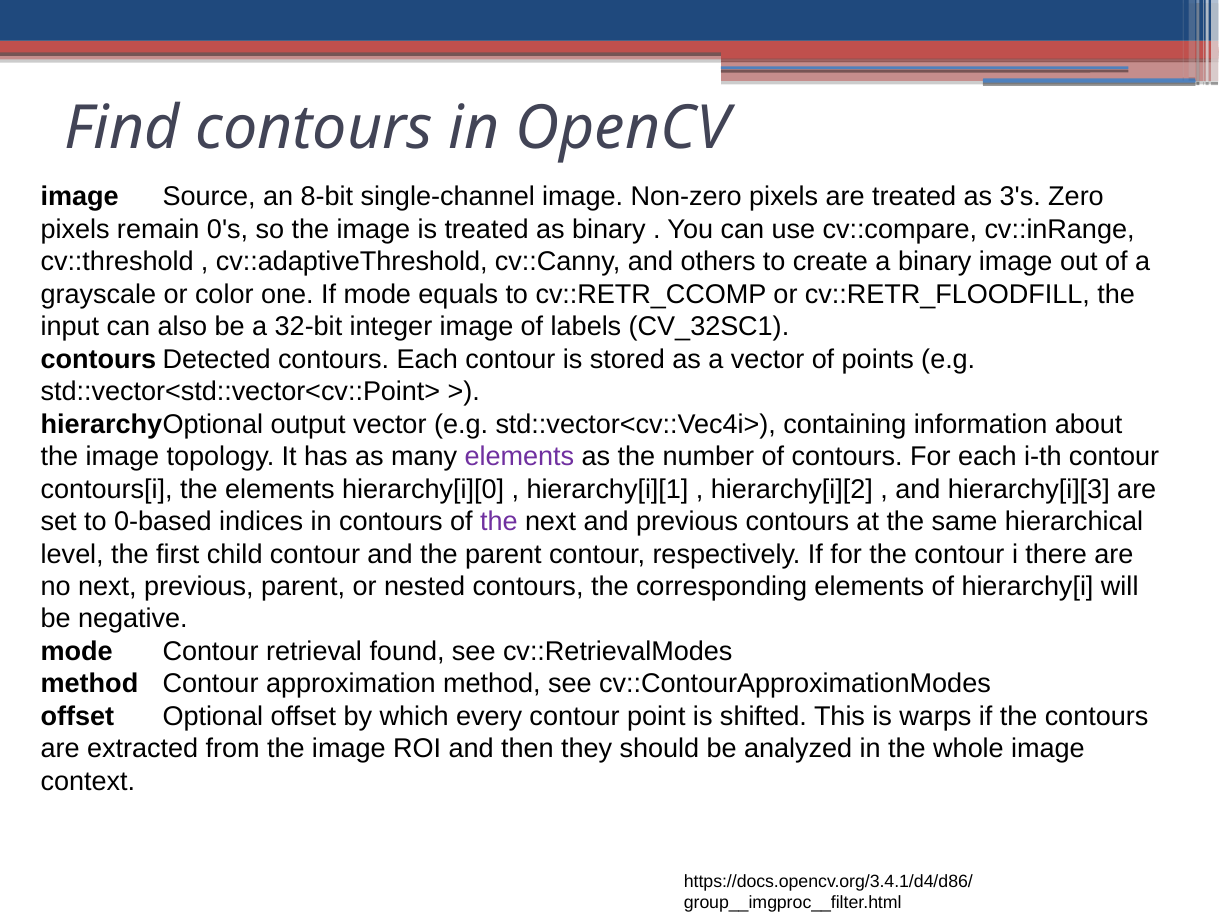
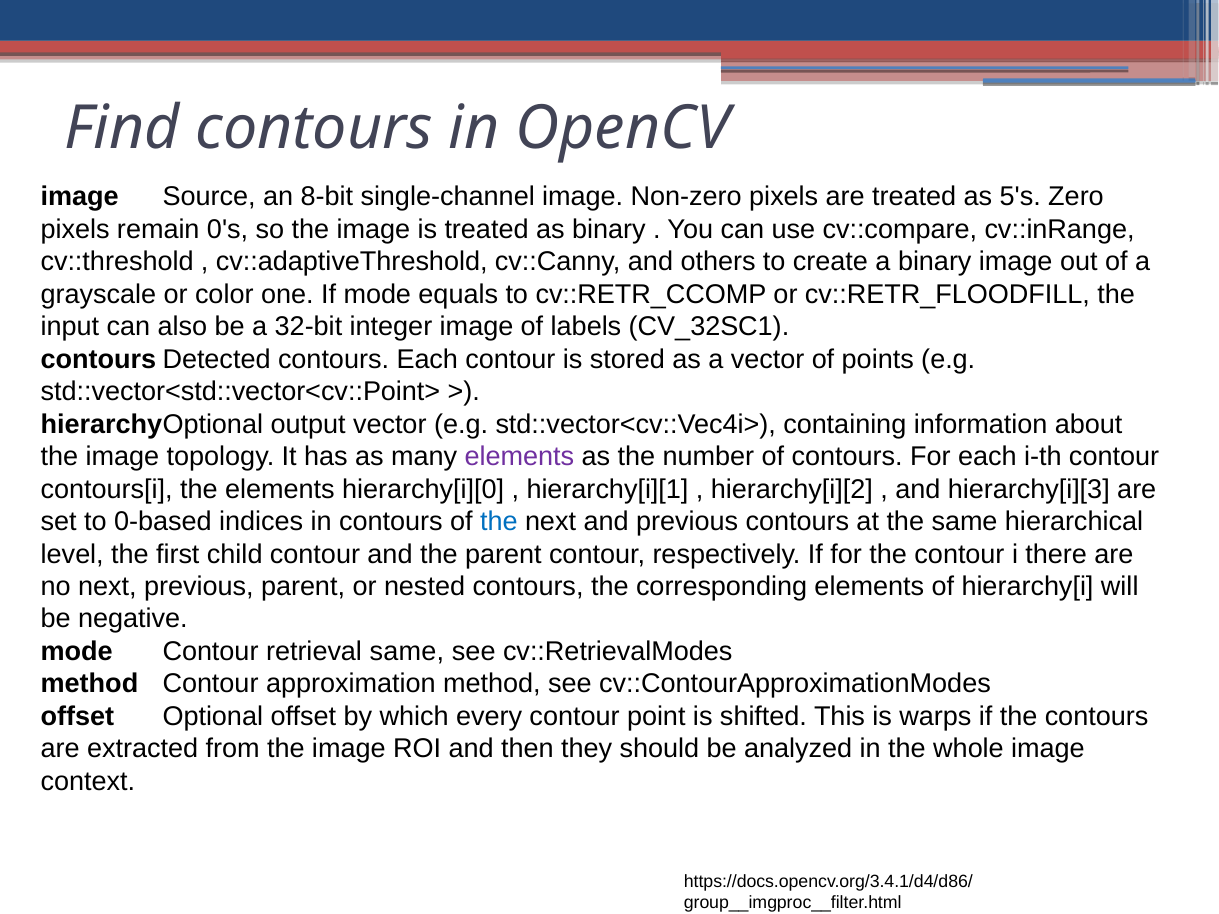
3's: 3's -> 5's (1020, 197)
the colour: purple -> blue (499, 522)
retrieval found: found -> same (407, 652)
